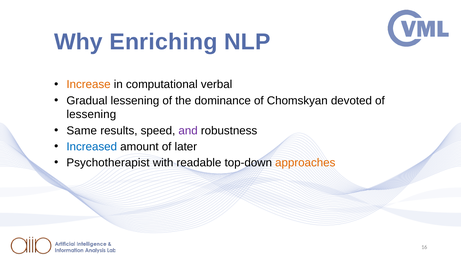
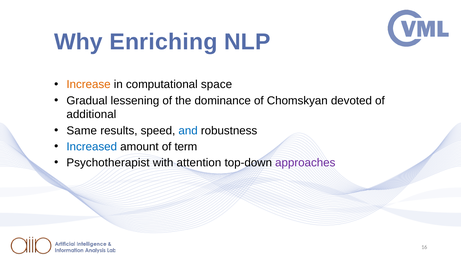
verbal: verbal -> space (217, 85)
lessening: lessening -> additional (91, 115)
and colour: purple -> blue (188, 131)
later: later -> term (186, 147)
readable: readable -> attention (199, 163)
approaches colour: orange -> purple (305, 163)
